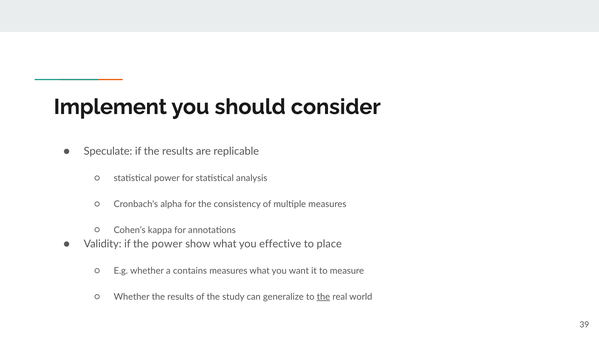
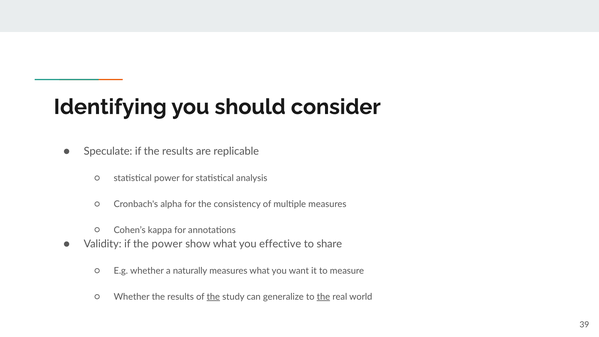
Implement: Implement -> Identifying (110, 107)
place: place -> share (329, 244)
contains: contains -> naturally (190, 271)
the underline: none -> present (213, 297)
